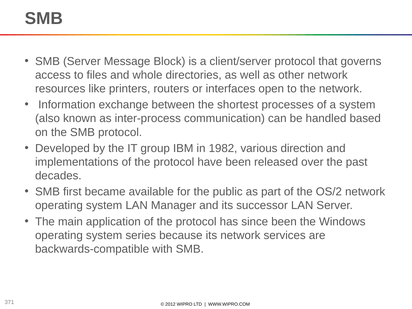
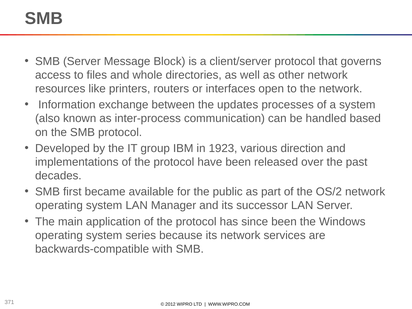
shortest: shortest -> updates (238, 105)
1982: 1982 -> 1923 (223, 148)
